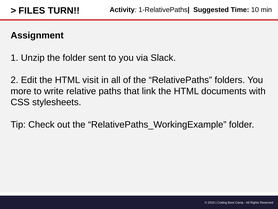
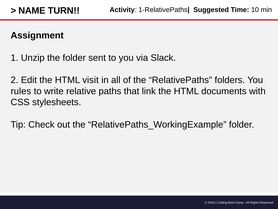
FILES: FILES -> NAME (32, 11)
more: more -> rules (21, 91)
